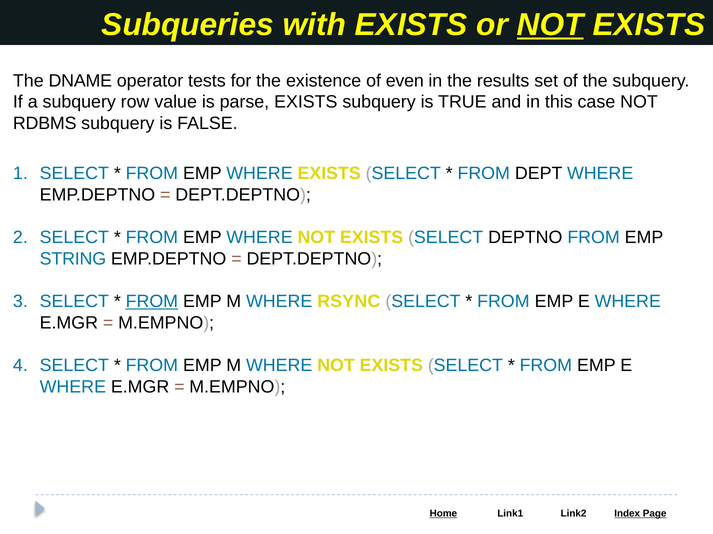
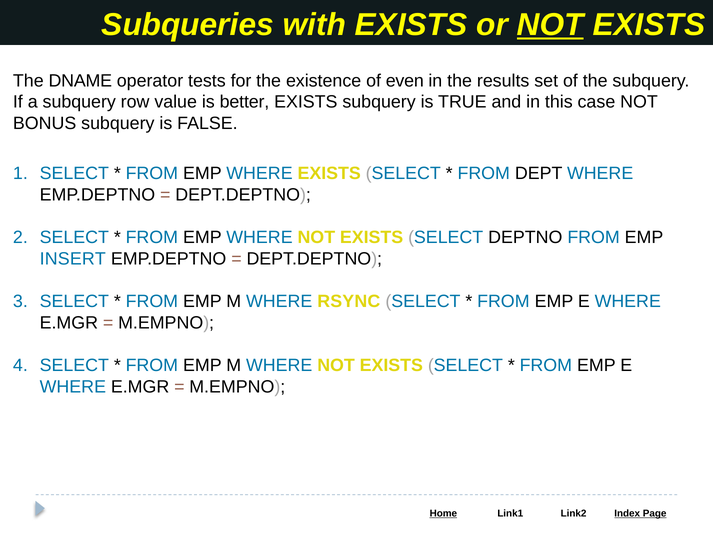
parse: parse -> better (244, 102)
RDBMS: RDBMS -> BONUS (45, 124)
STRING: STRING -> INSERT (73, 259)
FROM underline: present -> none (152, 302)
